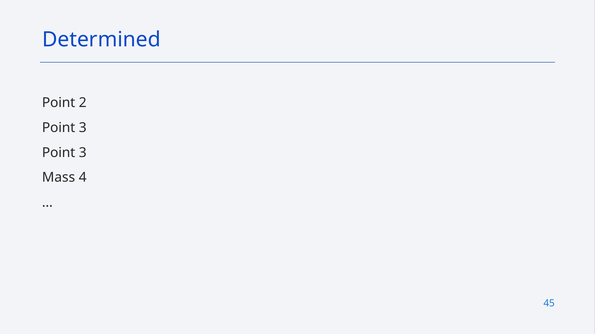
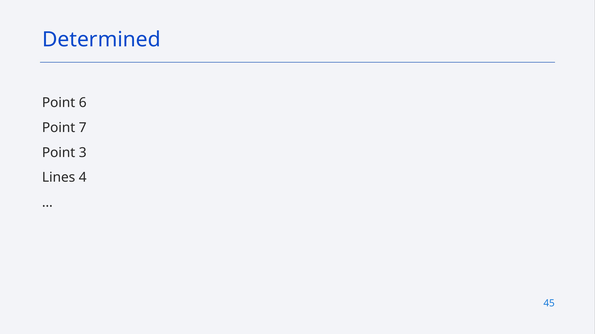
2: 2 -> 6 (83, 103)
3: 3 -> 7 (83, 128)
Mass: Mass -> Lines (59, 178)
